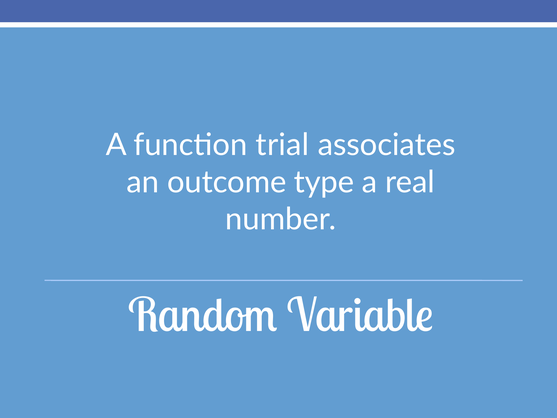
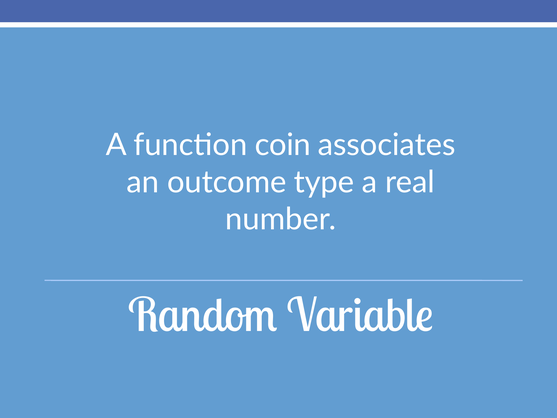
trial: trial -> coin (283, 145)
